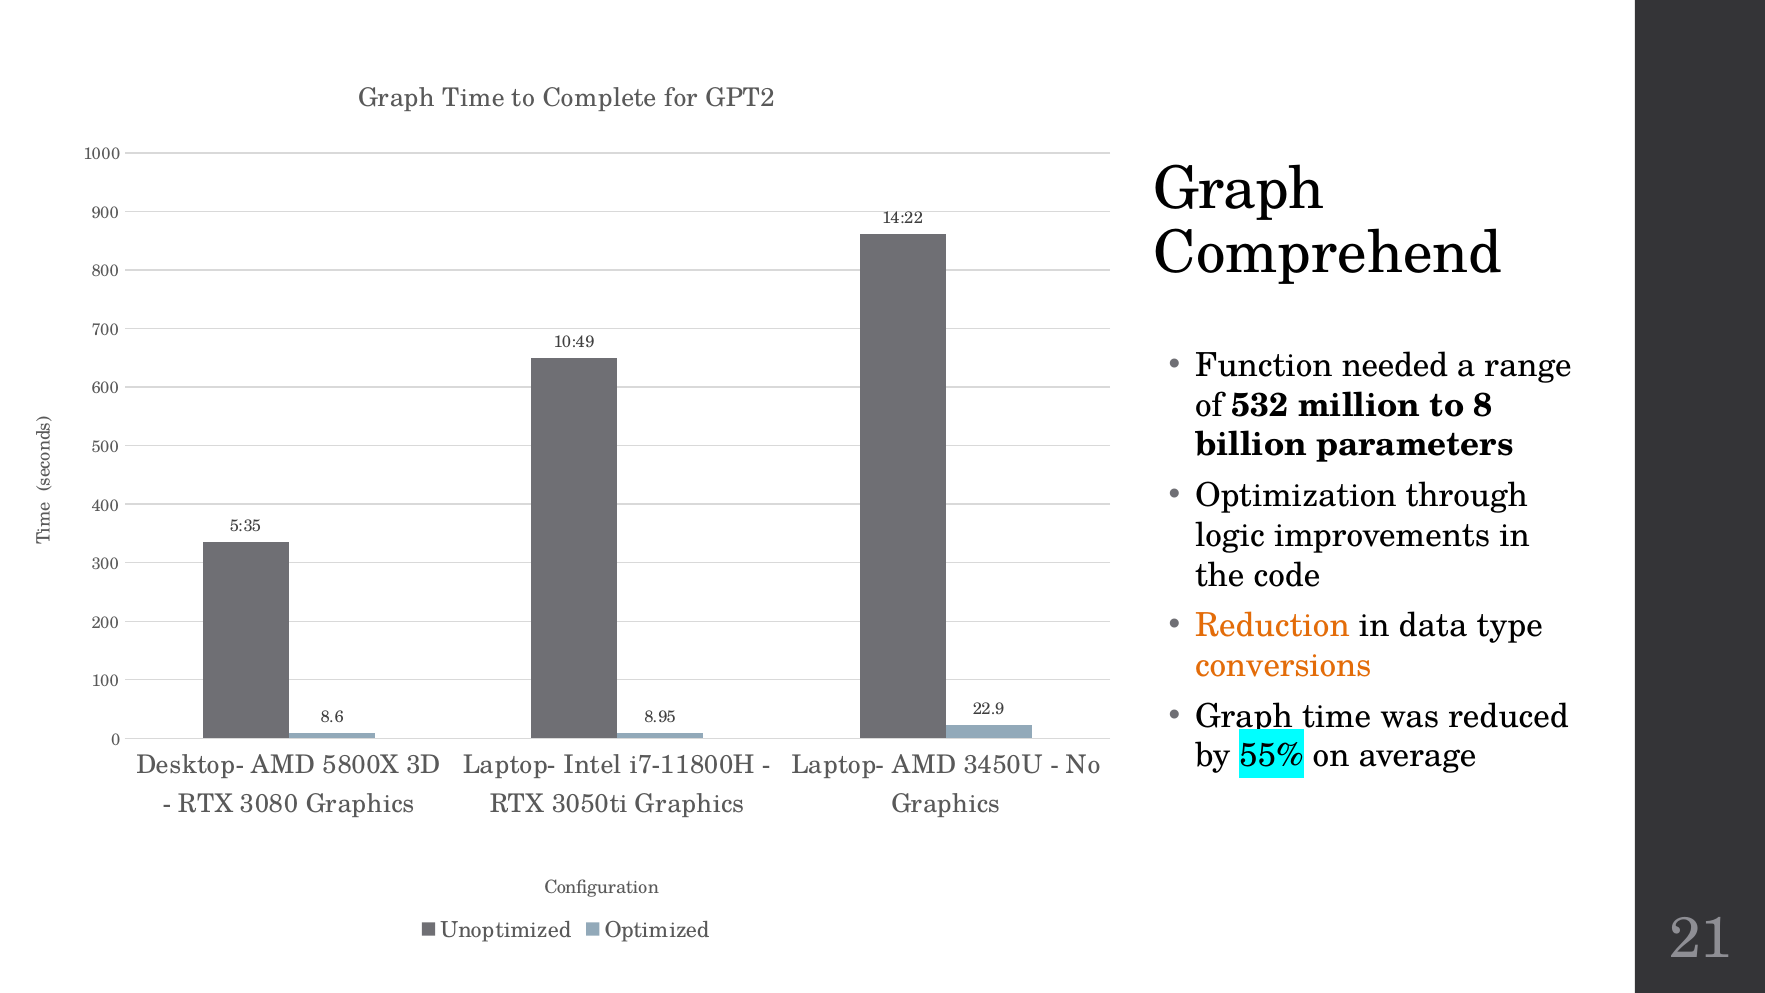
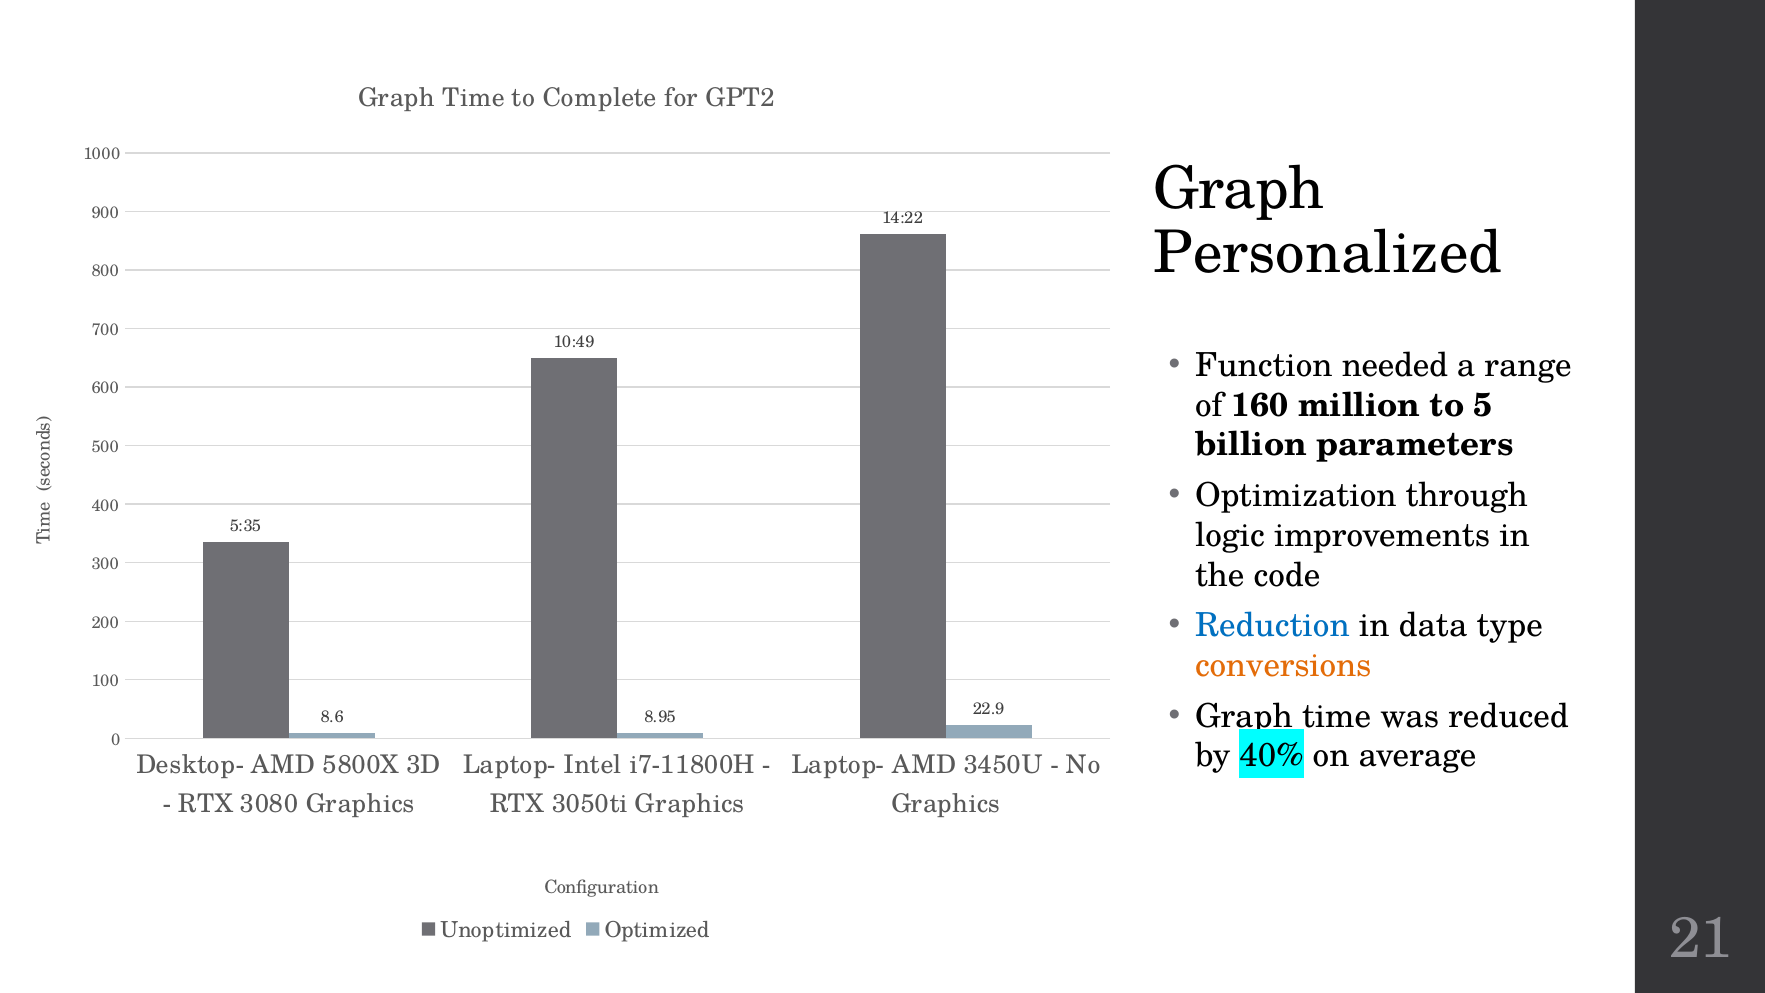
Comprehend: Comprehend -> Personalized (1328, 253)
532: 532 -> 160 (1260, 405)
8: 8 -> 5 (1483, 405)
Reduction colour: orange -> blue (1272, 626)
55%: 55% -> 40% (1272, 756)
